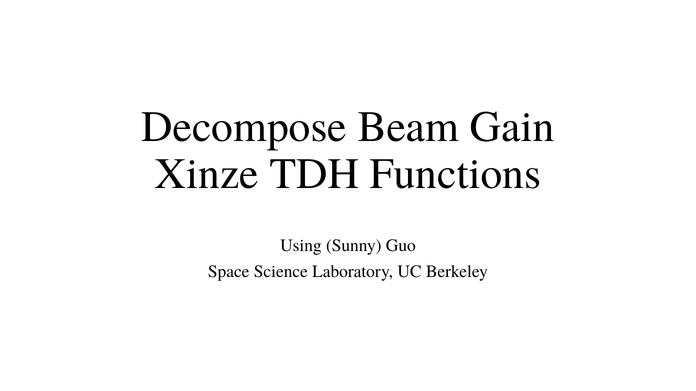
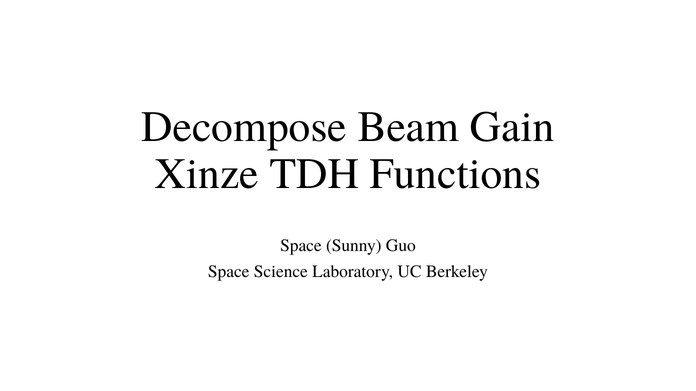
Using: Using -> Space (301, 246)
